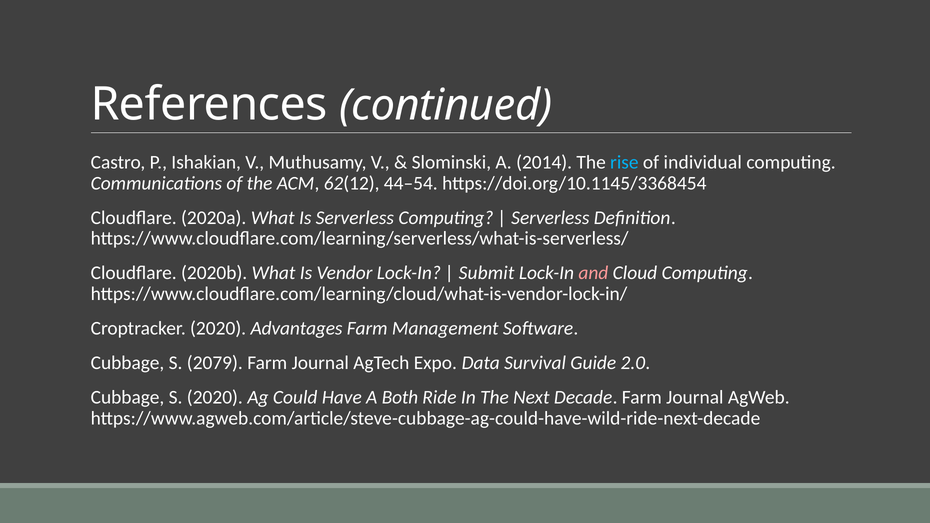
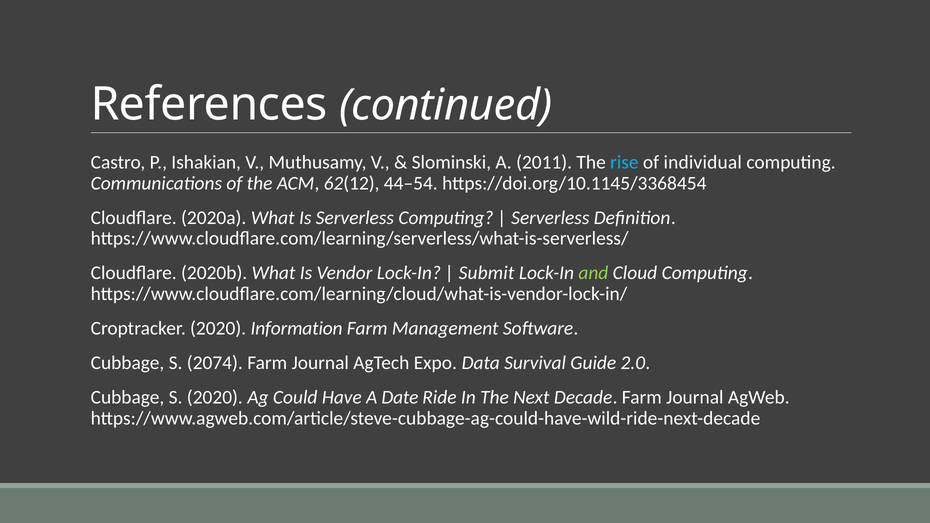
2014: 2014 -> 2011 (544, 162)
and colour: pink -> light green (593, 273)
Advantages: Advantages -> Information (297, 329)
2079: 2079 -> 2074 (215, 363)
Both: Both -> Date (400, 398)
